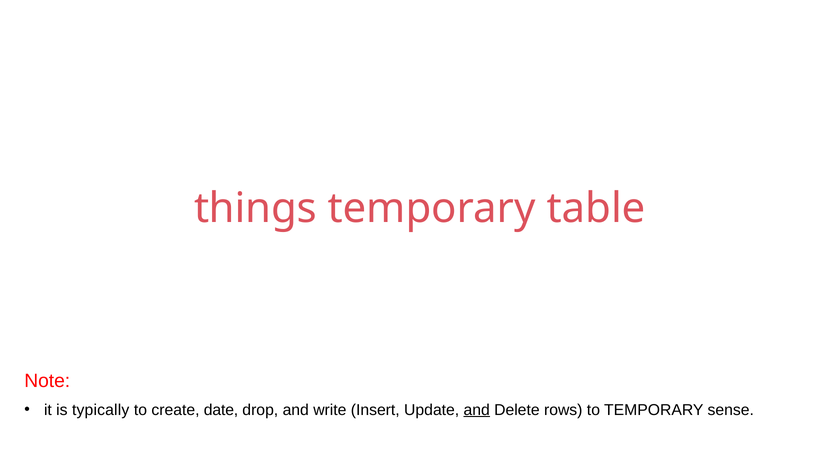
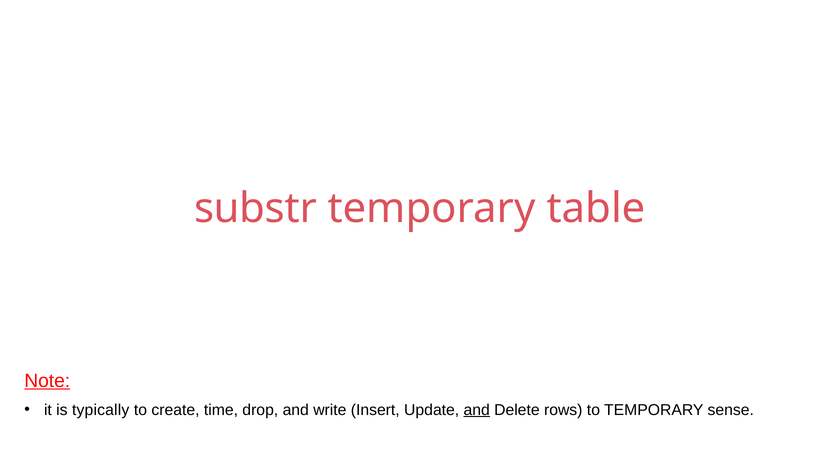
things: things -> substr (255, 209)
Note underline: none -> present (47, 381)
date: date -> time (221, 410)
